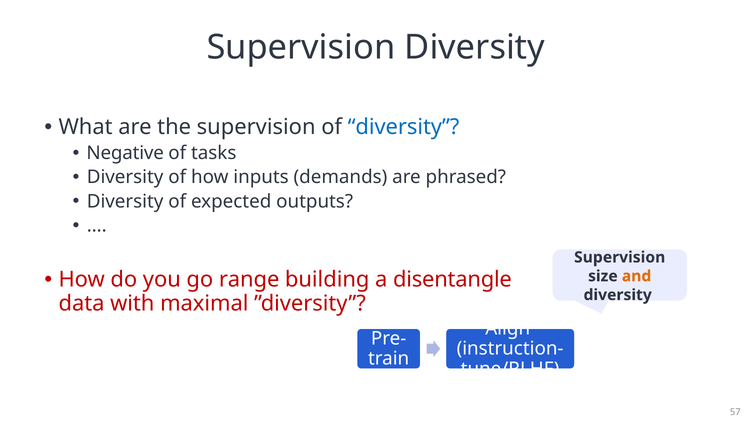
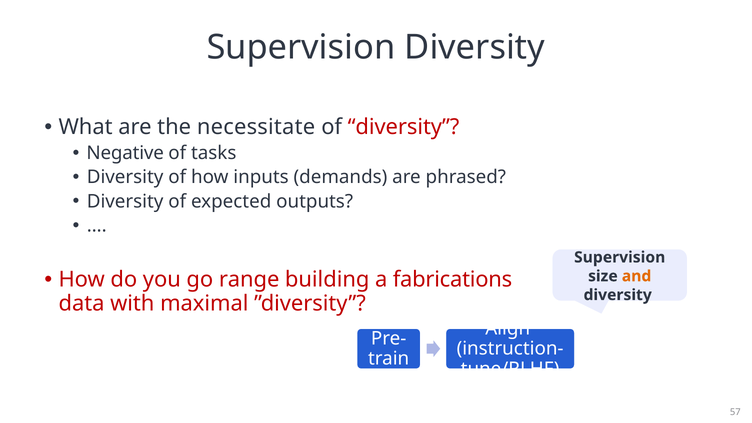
the supervision: supervision -> necessitate (256, 127)
diversity colour: blue -> red (404, 127)
disentangle: disentangle -> fabrications (452, 280)
